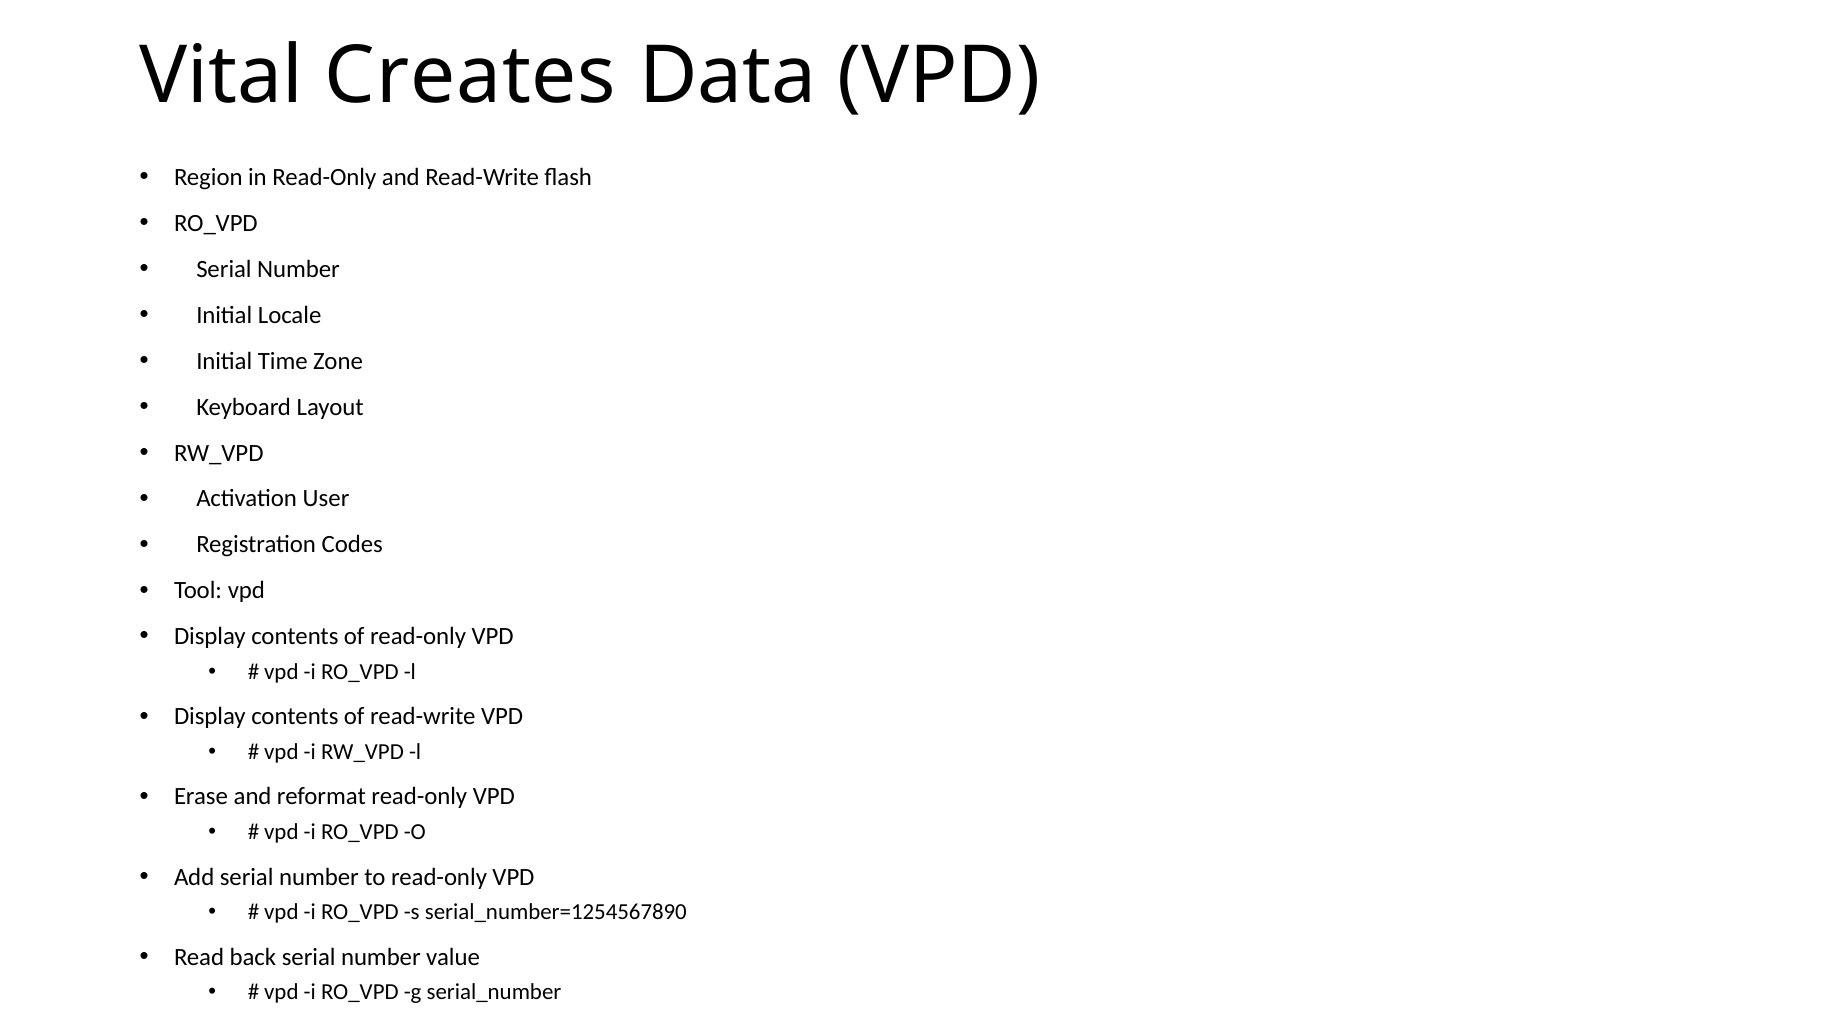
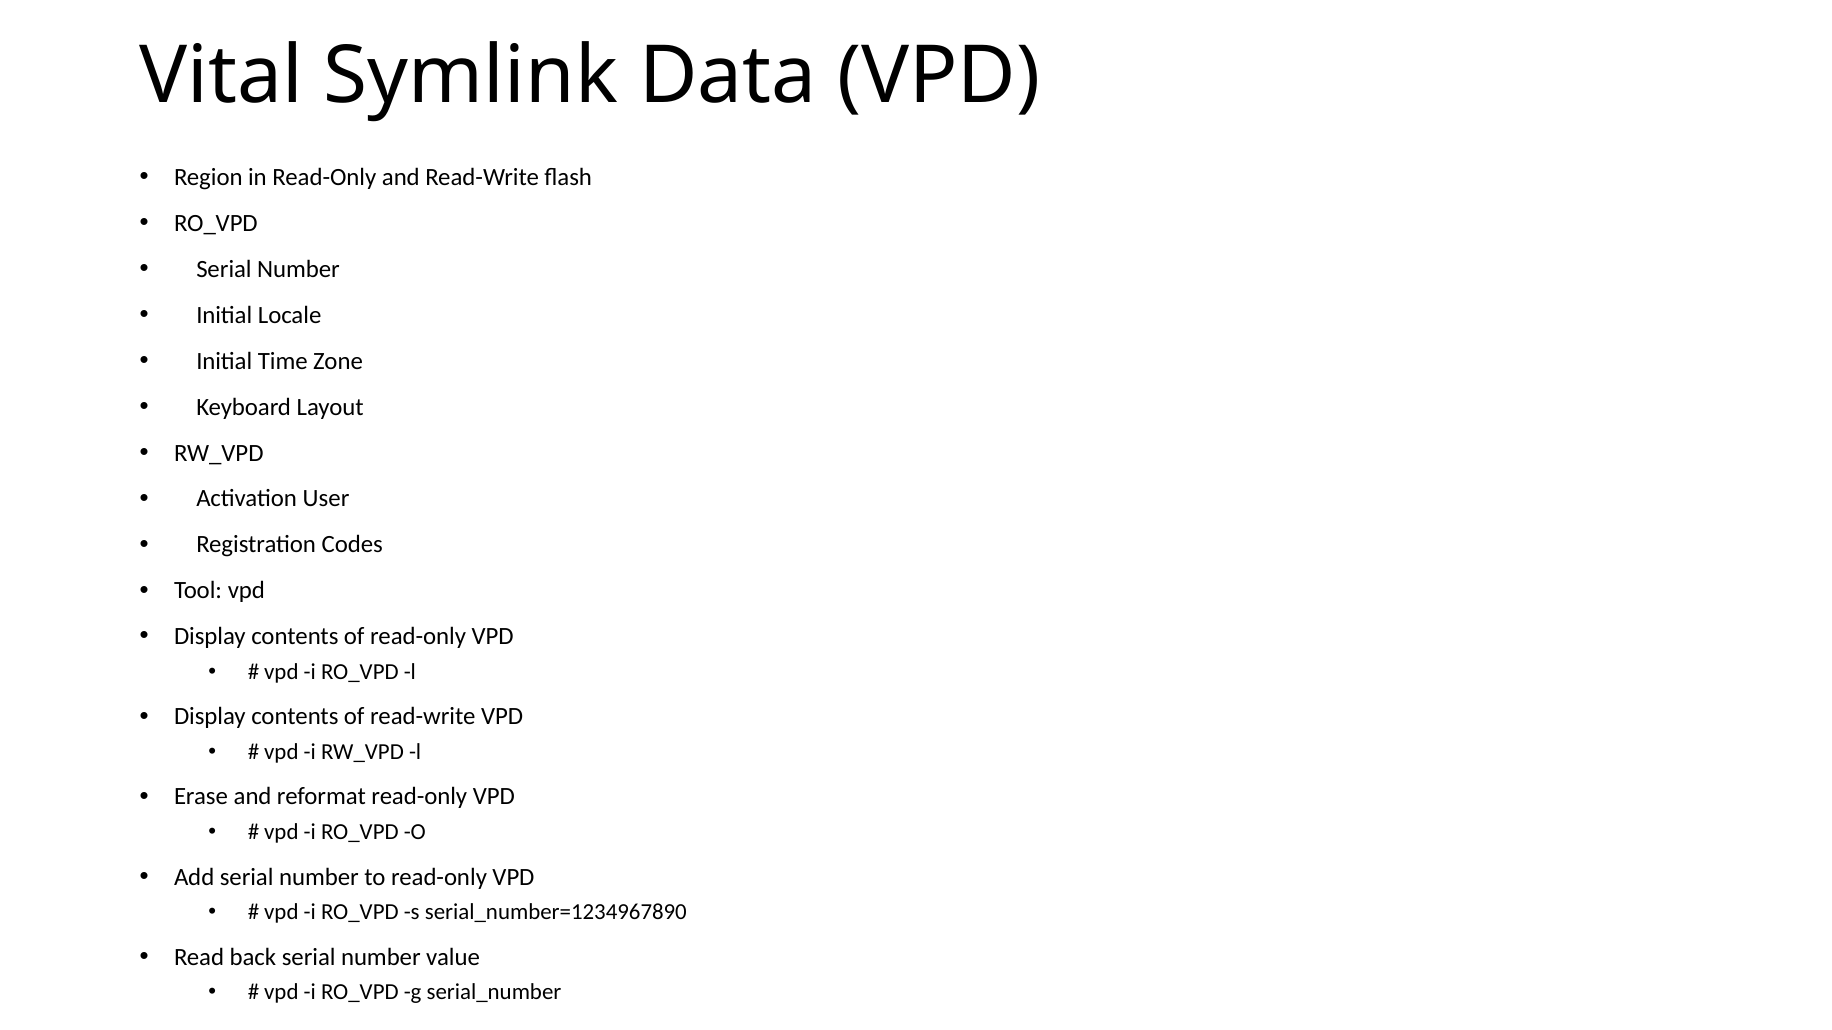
Creates: Creates -> Symlink (471, 76)
serial_number=1254567890: serial_number=1254567890 -> serial_number=1234967890 (556, 913)
